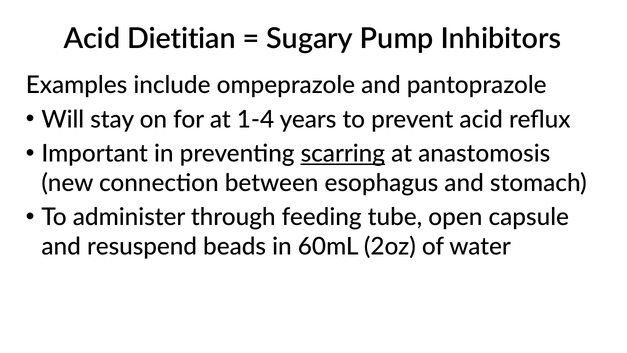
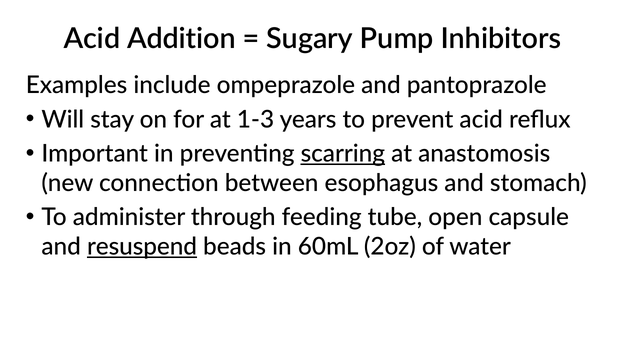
Dietitian: Dietitian -> Addition (181, 39)
1-4: 1-4 -> 1-3 (256, 119)
resuspend underline: none -> present (142, 246)
